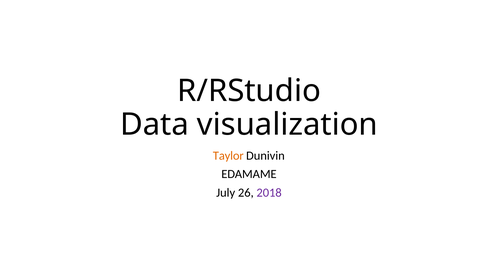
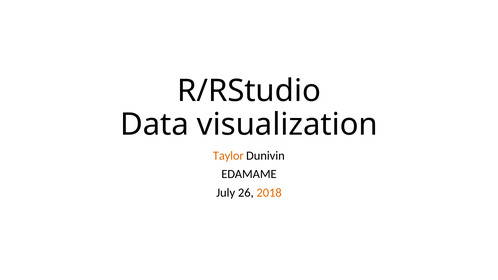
2018 colour: purple -> orange (269, 193)
